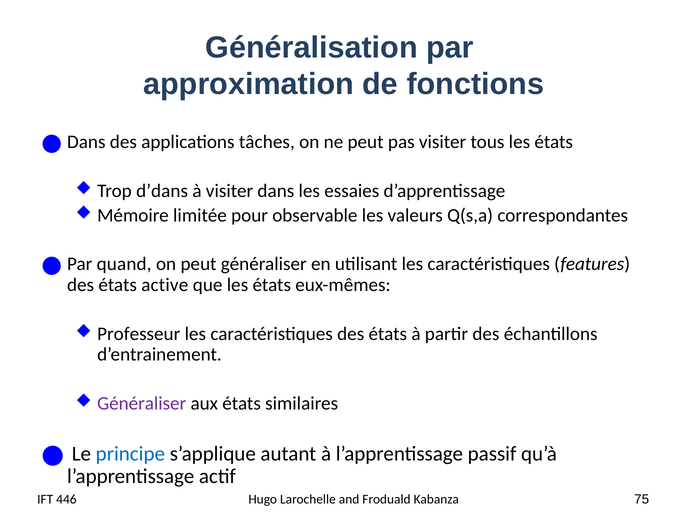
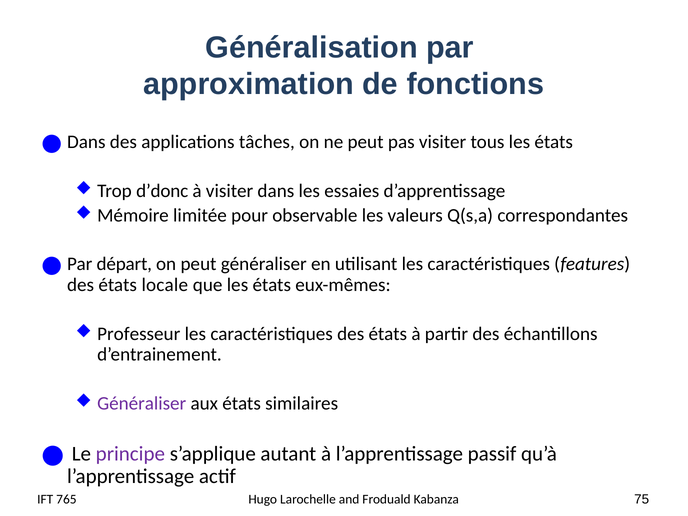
d’dans: d’dans -> d’donc (162, 191)
quand: quand -> départ (124, 264)
active: active -> locale (165, 285)
principe colour: blue -> purple (130, 454)
446: 446 -> 765 (66, 499)
